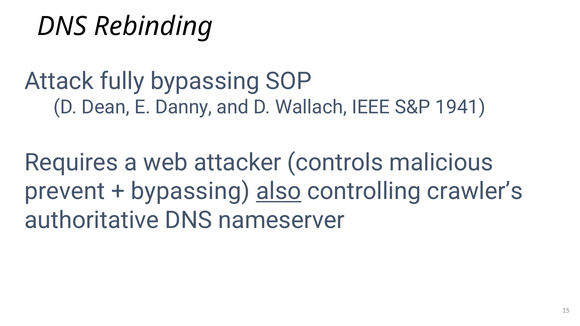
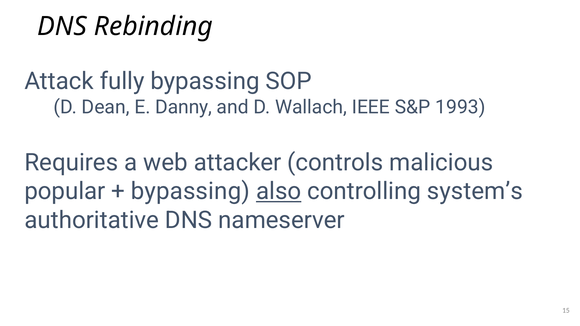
1941: 1941 -> 1993 (460, 107)
prevent: prevent -> popular (65, 191)
crawler’s: crawler’s -> system’s (475, 191)
